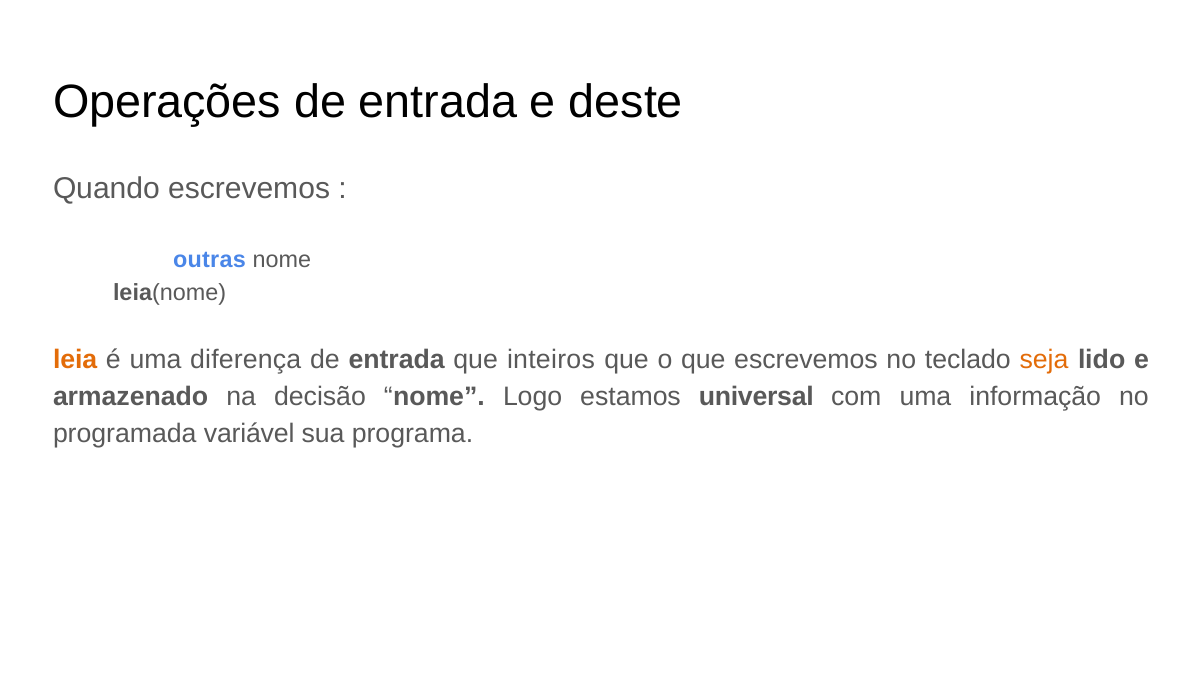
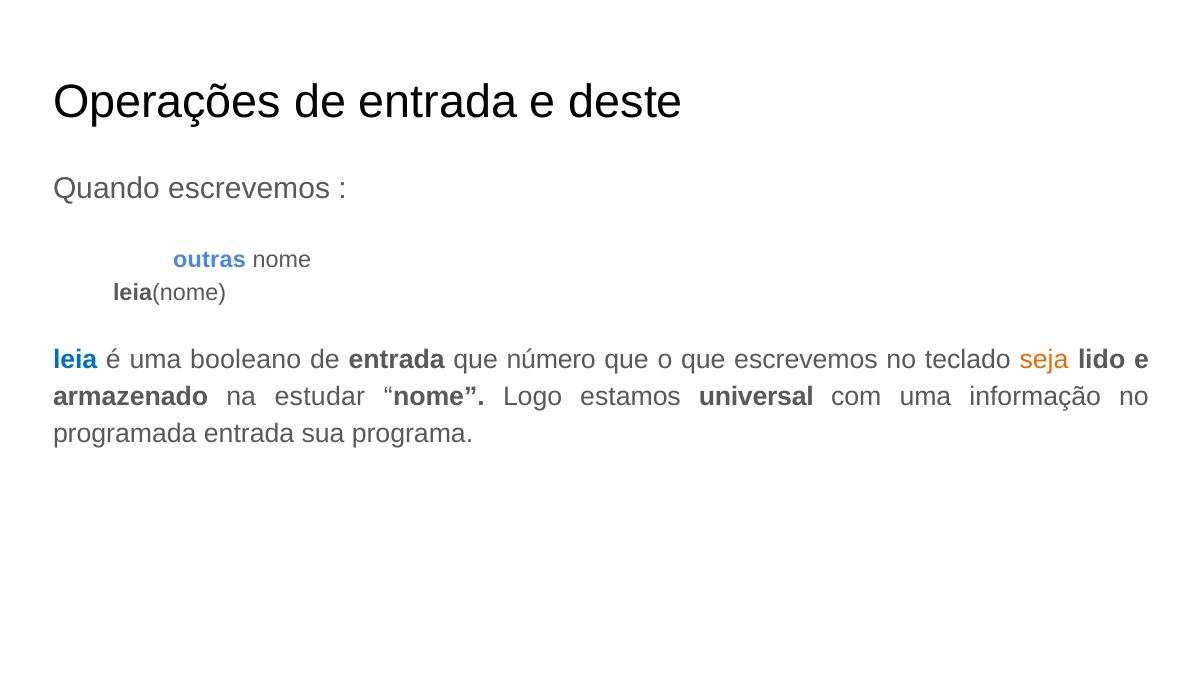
leia colour: orange -> blue (75, 360)
diferença: diferença -> booleano (246, 360)
inteiros: inteiros -> número (551, 360)
decisão: decisão -> estudar (320, 397)
programada variável: variável -> entrada (249, 434)
